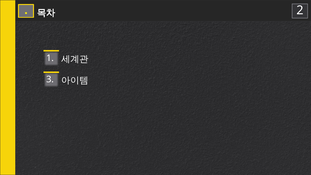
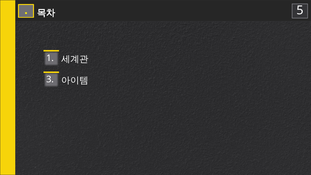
2: 2 -> 5 (300, 10)
